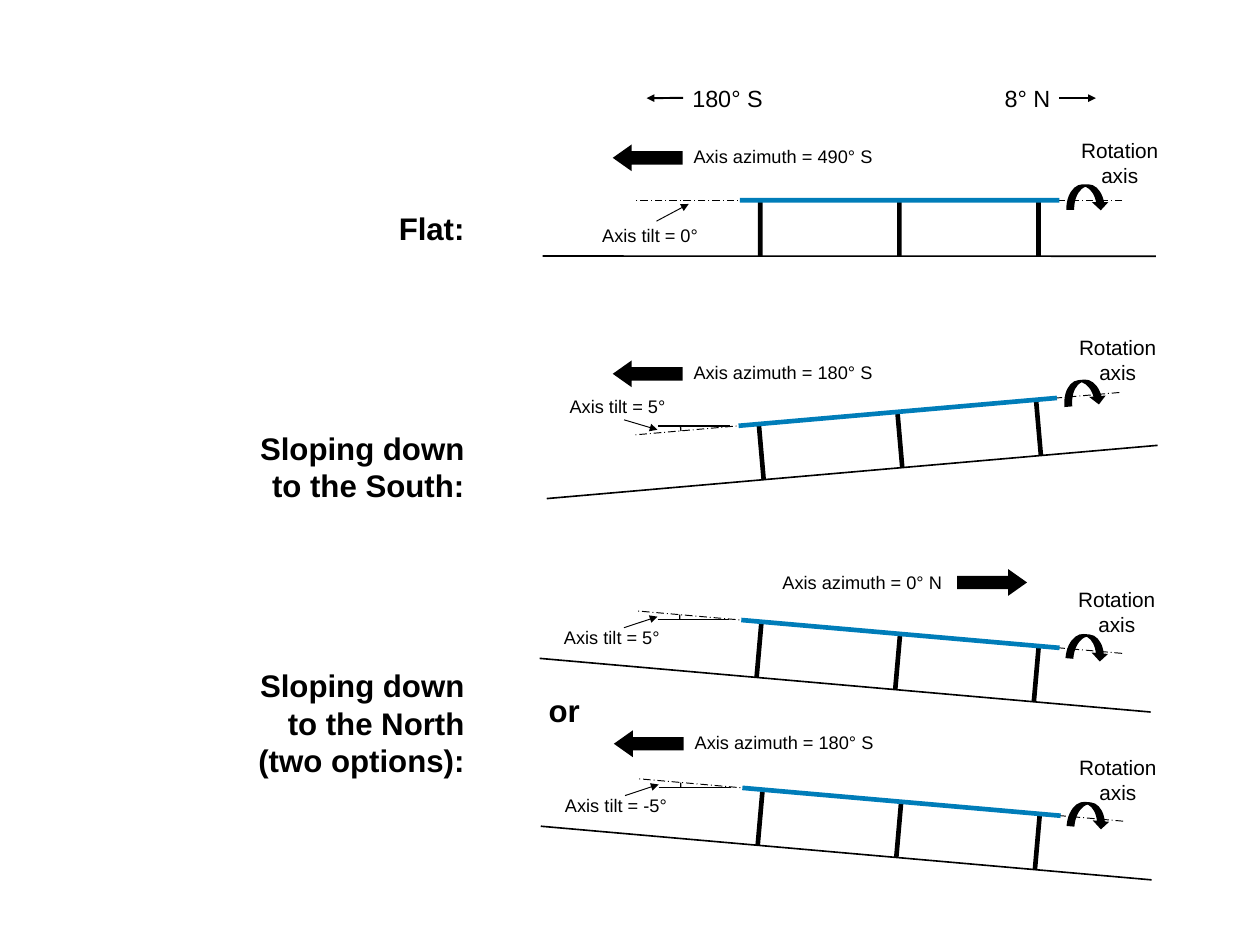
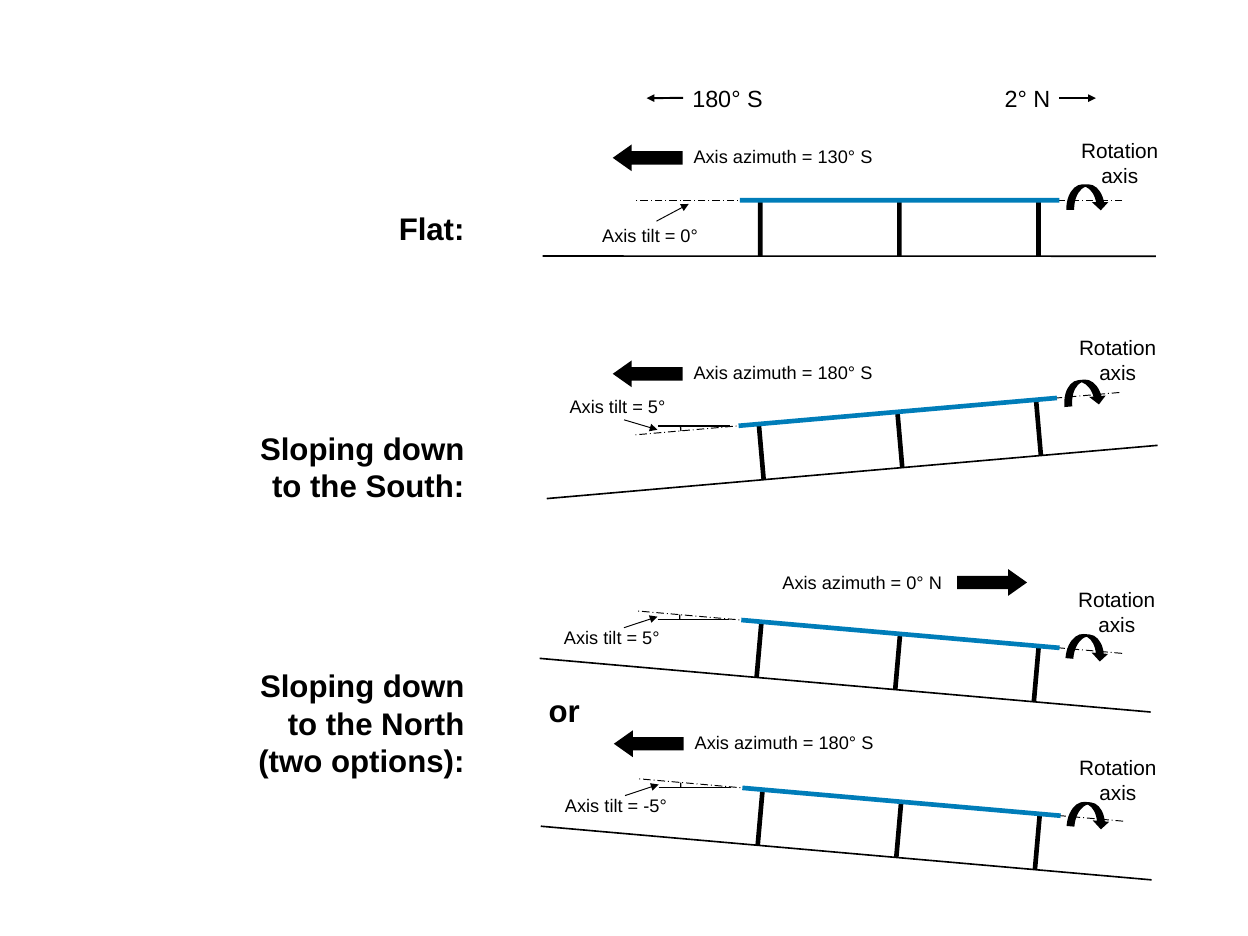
8°: 8° -> 2° (1016, 100)
490°: 490° -> 130° (836, 158)
